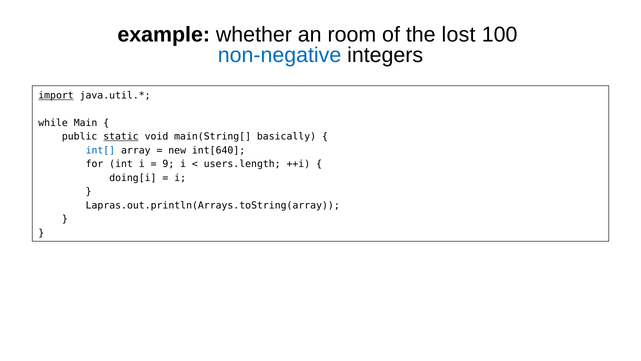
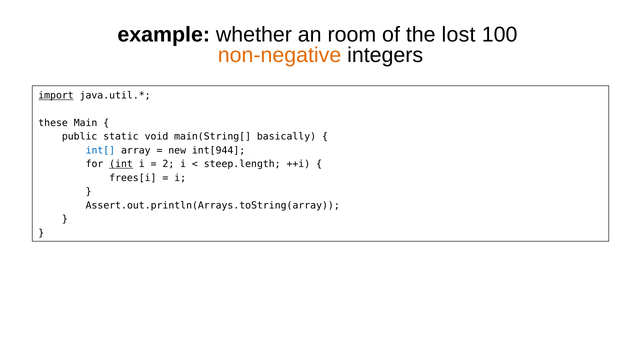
non-negative colour: blue -> orange (280, 55)
while: while -> these (53, 123)
static underline: present -> none (121, 136)
int[640: int[640 -> int[944 (219, 150)
int underline: none -> present (121, 164)
9: 9 -> 2 (168, 164)
users.length: users.length -> steep.length (242, 164)
doing[i: doing[i -> frees[i (133, 178)
Lapras.out.println(Arrays.toString(array: Lapras.out.println(Arrays.toString(array -> Assert.out.println(Arrays.toString(array (213, 205)
